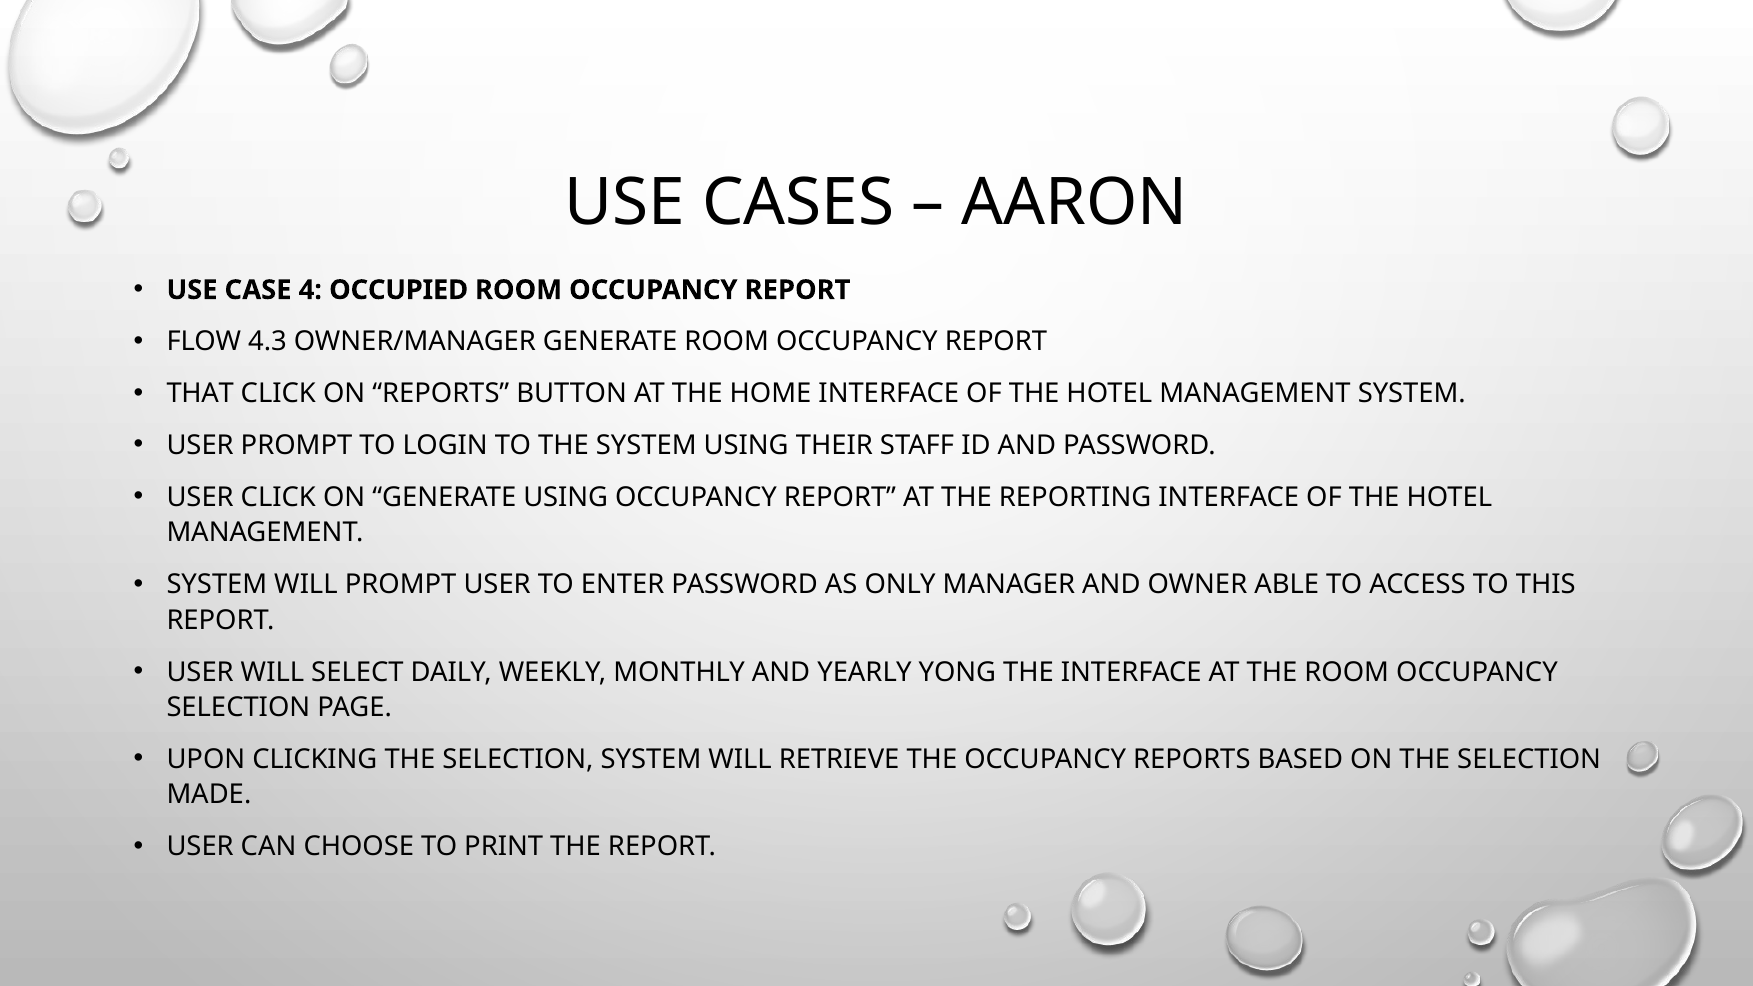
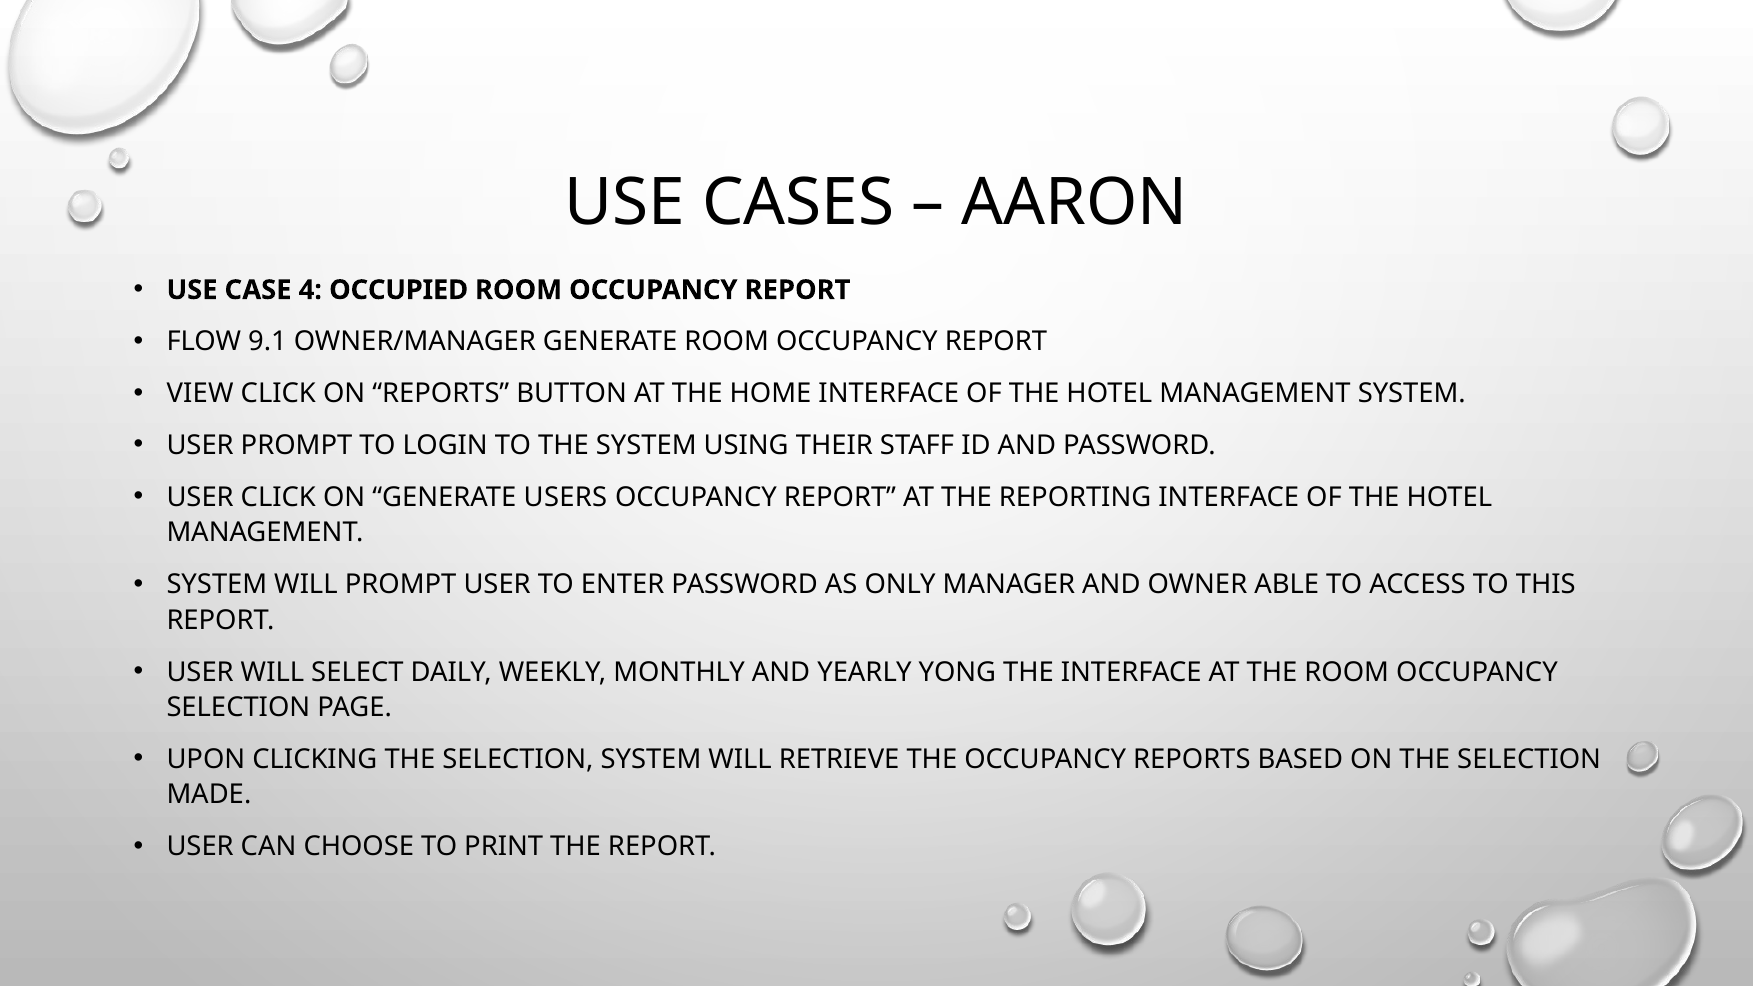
4.3: 4.3 -> 9.1 (268, 342)
THAT: THAT -> VIEW (200, 394)
GENERATE USING: USING -> USERS (565, 497)
